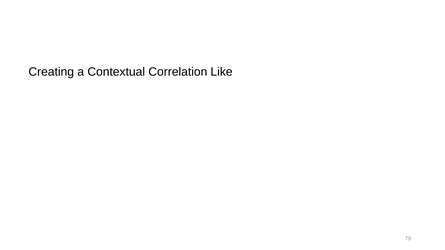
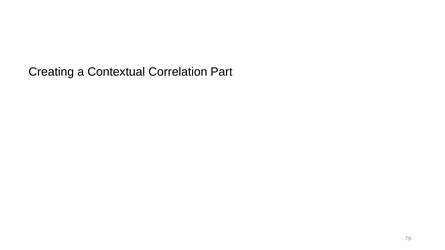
Like: Like -> Part (222, 72)
